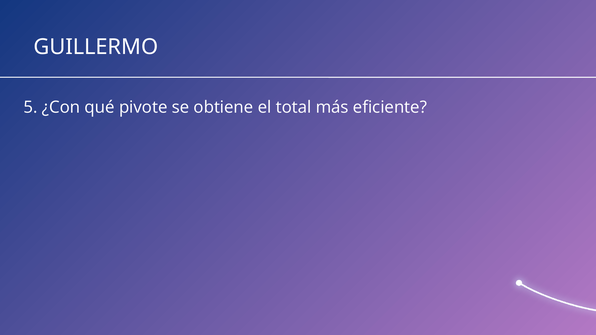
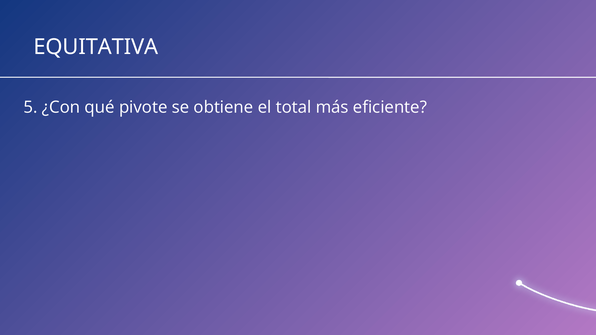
GUILLERMO: GUILLERMO -> EQUITATIVA (96, 47)
